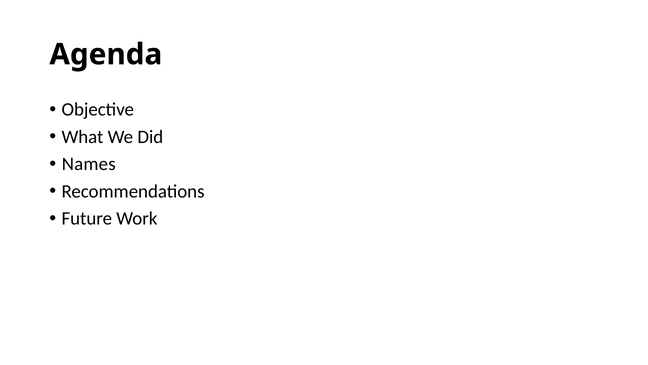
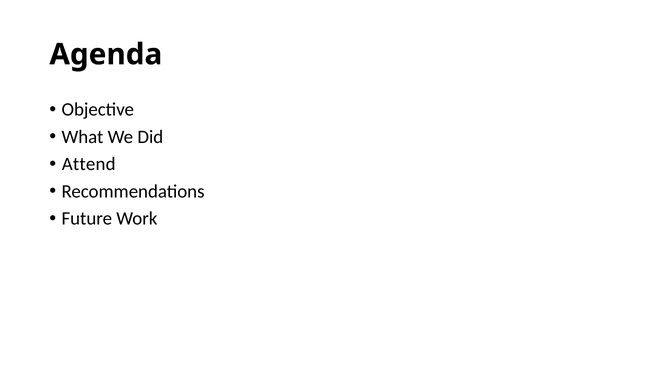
Names: Names -> Attend (89, 164)
